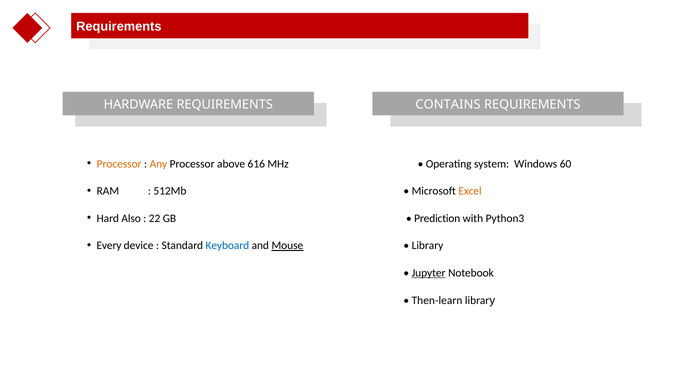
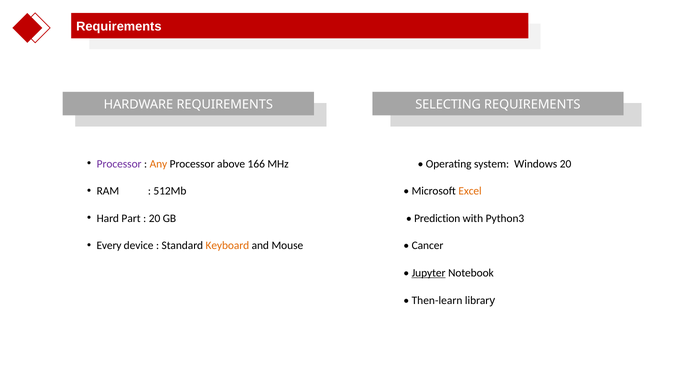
CONTAINS: CONTAINS -> SELECTING (448, 104)
Processor colour: orange -> purple (119, 164)
616: 616 -> 166 (256, 164)
Windows 60: 60 -> 20 (566, 164)
Also: Also -> Part (131, 218)
22: 22 -> 20 (155, 218)
Keyboard colour: blue -> orange (227, 246)
Mouse underline: present -> none (287, 246)
Library: Library -> Cancer (428, 246)
